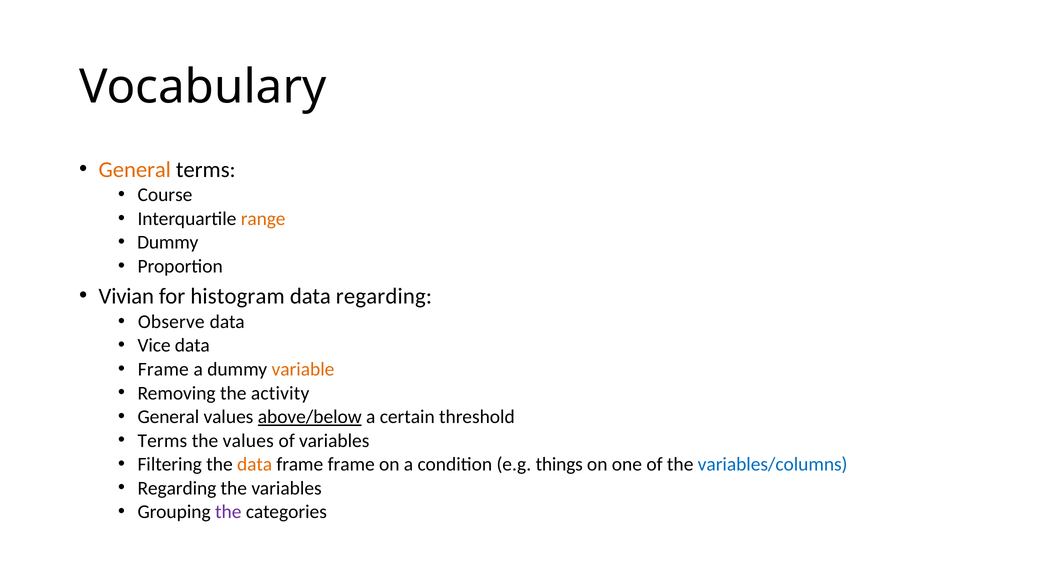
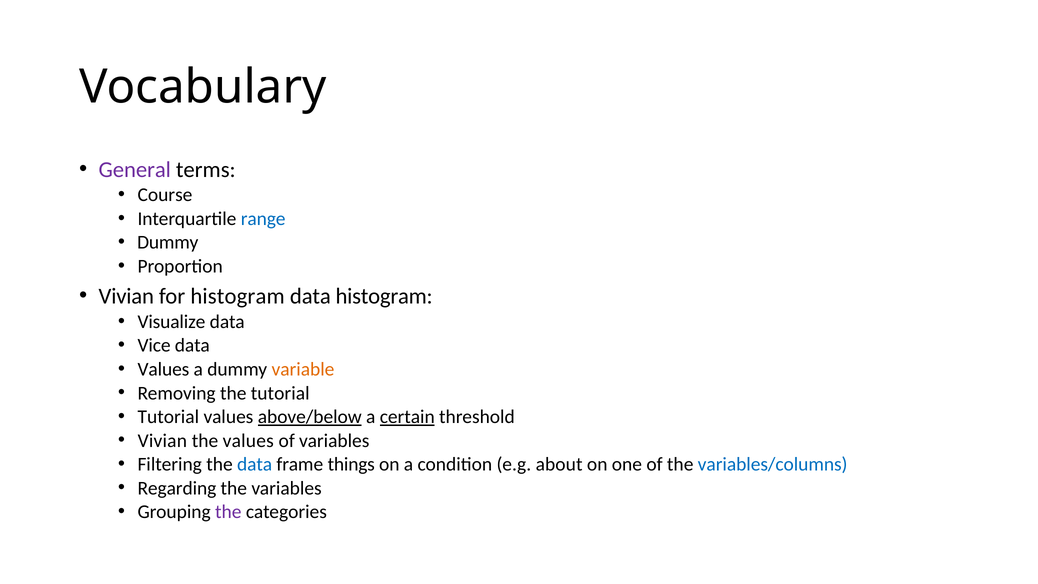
General colour: orange -> purple (135, 169)
range colour: orange -> blue (263, 219)
data regarding: regarding -> histogram (384, 296)
Observe: Observe -> Visualize (171, 322)
Frame: Frame -> Values (163, 369)
the activity: activity -> tutorial (280, 393)
General: General -> Tutorial (168, 417)
certain underline: none -> present (407, 417)
Terms: Terms -> Vivian (162, 441)
data colour: orange -> blue (255, 464)
frame frame: frame -> things (351, 464)
things: things -> about (559, 464)
